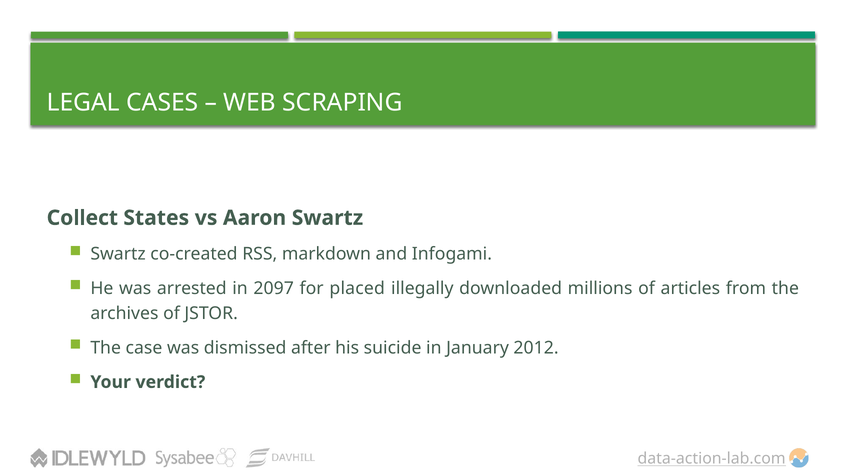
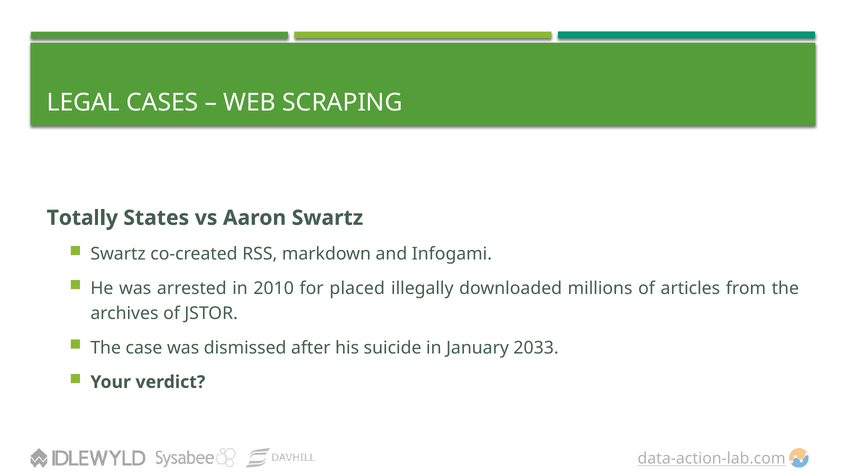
Collect: Collect -> Totally (82, 218)
2097: 2097 -> 2010 (274, 288)
2012: 2012 -> 2033 (536, 348)
